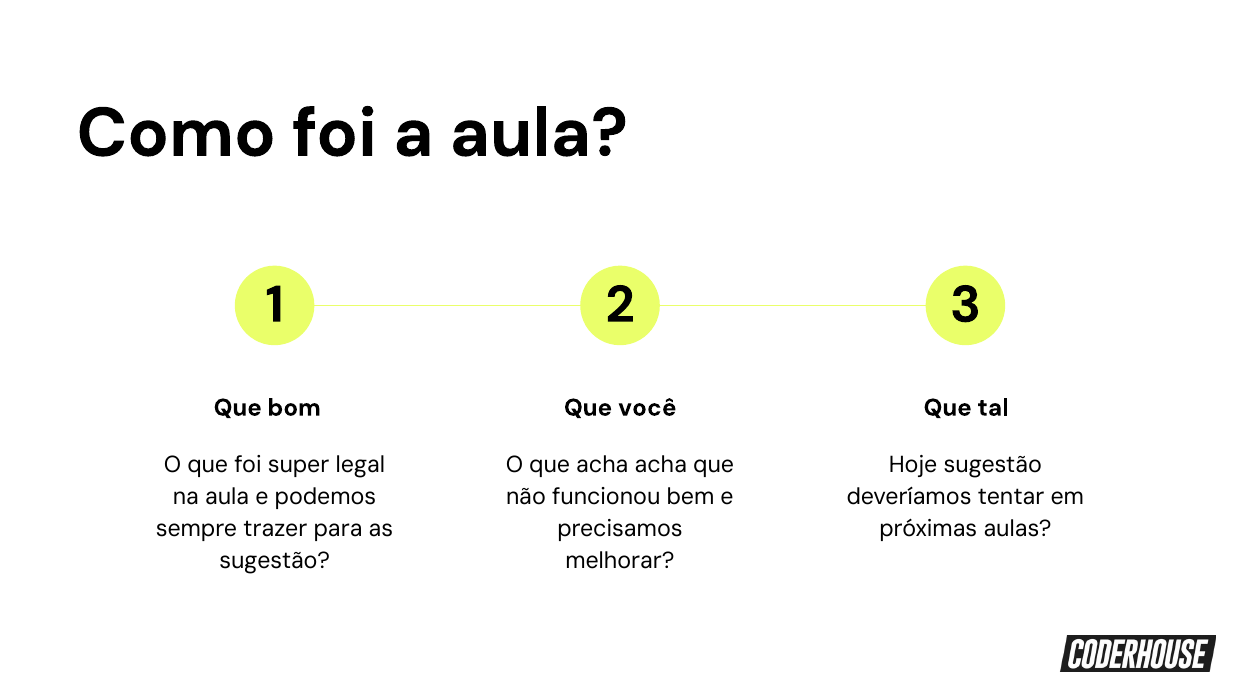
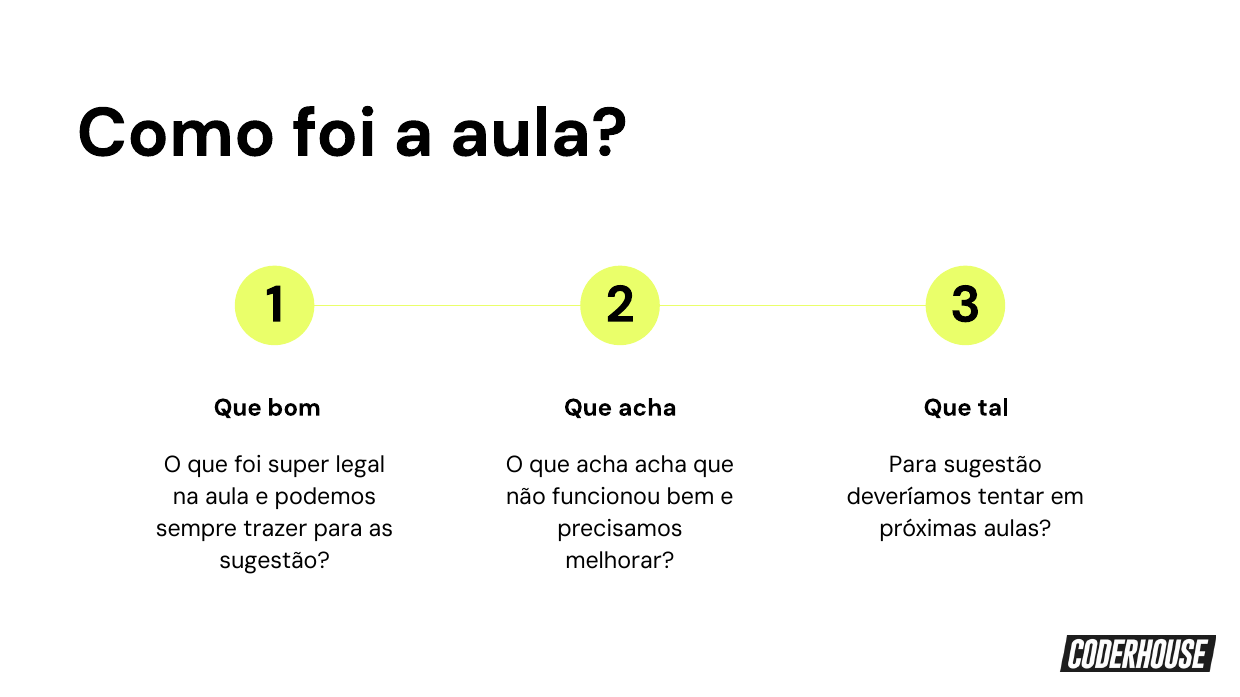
bom Que você: você -> acha (647, 408)
Hoje: Hoje -> Para (913, 465)
